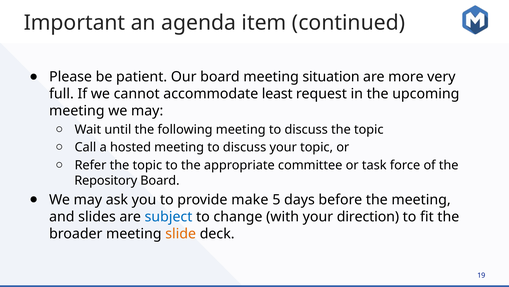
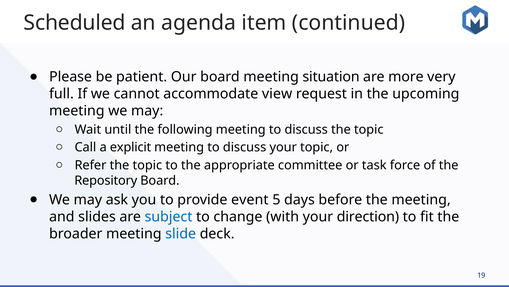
Important: Important -> Scheduled (75, 23)
least: least -> view (277, 94)
hosted: hosted -> explicit (131, 147)
make: make -> event (250, 199)
slide colour: orange -> blue (181, 233)
